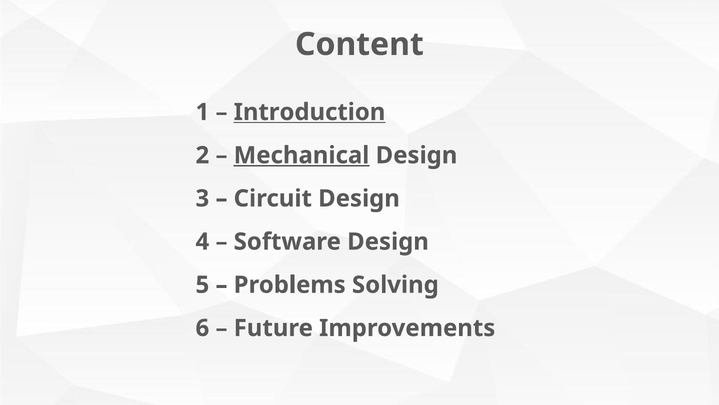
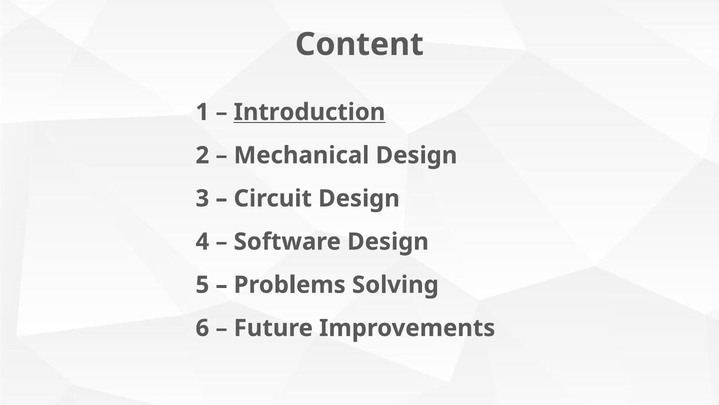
Mechanical underline: present -> none (302, 155)
